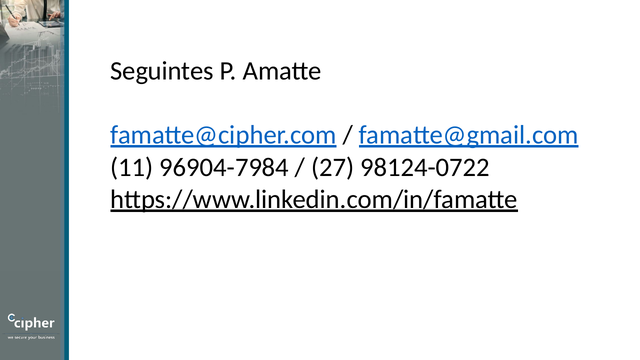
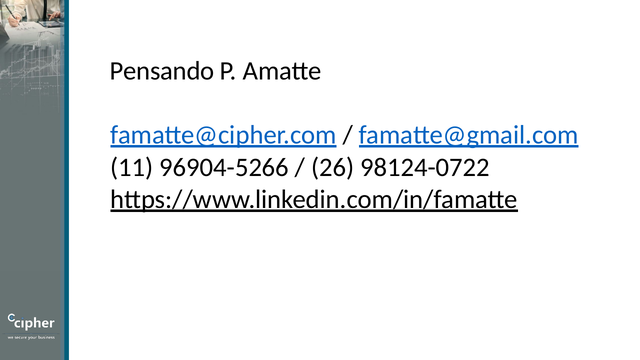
Seguintes: Seguintes -> Pensando (162, 71)
96904-7984: 96904-7984 -> 96904-5266 (224, 167)
27: 27 -> 26 (333, 167)
